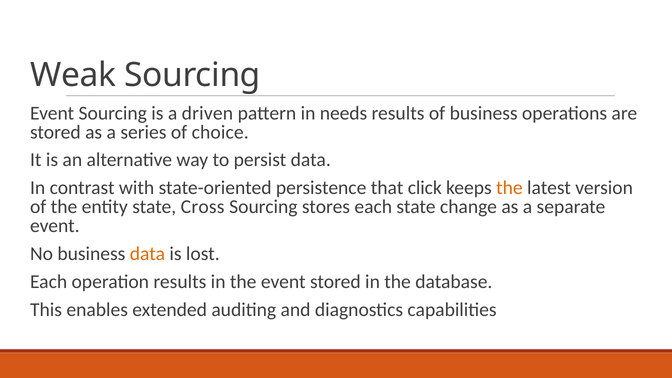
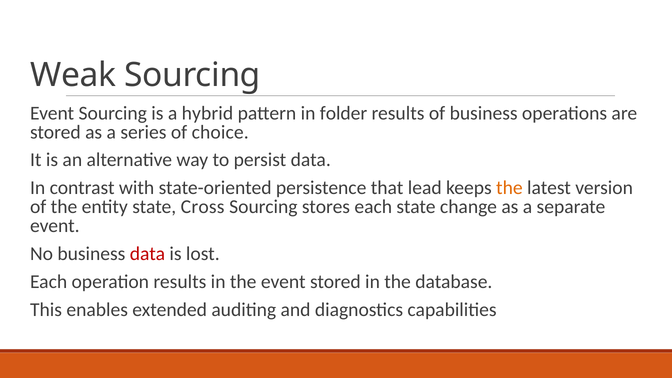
driven: driven -> hybrid (207, 113)
needs: needs -> folder (344, 113)
click: click -> lead (425, 188)
data colour: orange -> red (147, 254)
